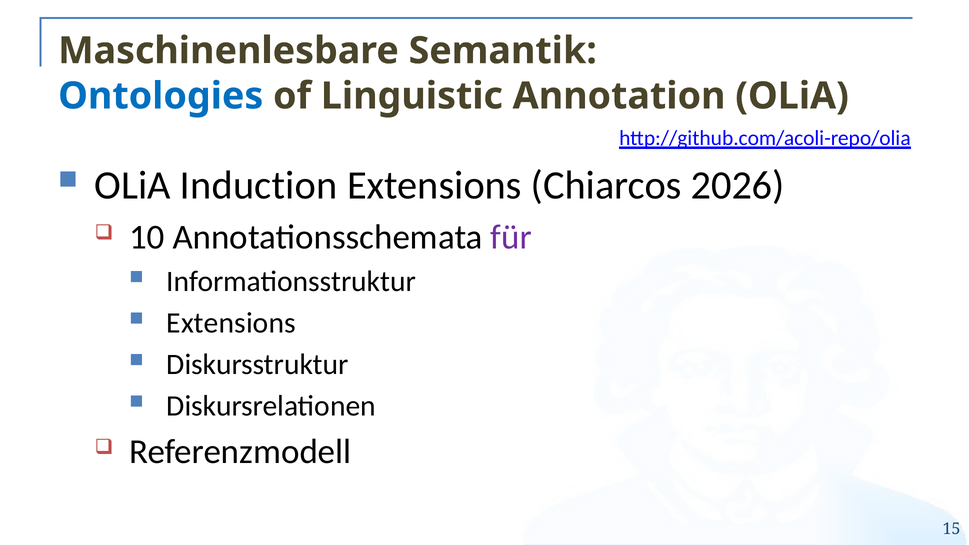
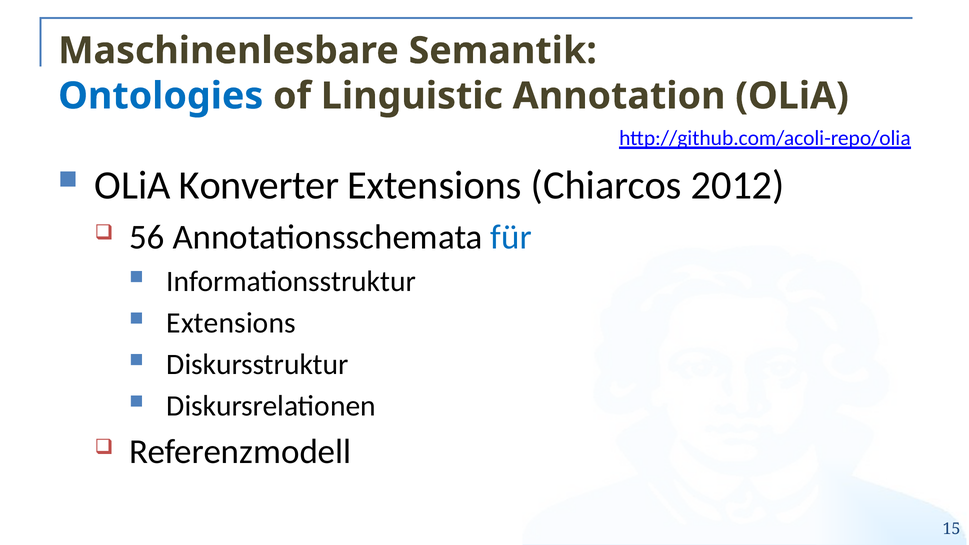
Induction: Induction -> Konverter (259, 185)
2026: 2026 -> 2012 (738, 185)
10: 10 -> 56 (147, 237)
für colour: purple -> blue (511, 237)
